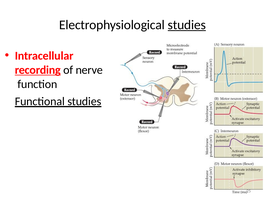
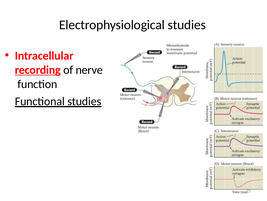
studies underline: present -> none (187, 25)
